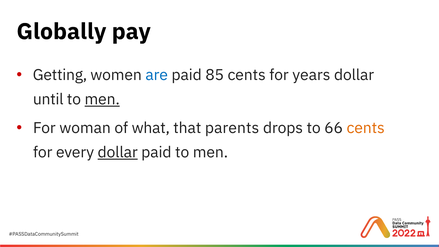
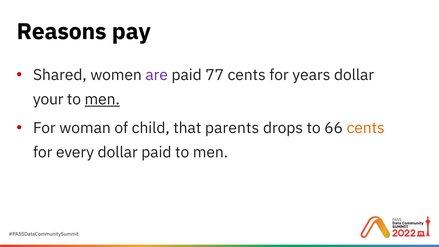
Globally: Globally -> Reasons (62, 32)
Getting: Getting -> Shared (60, 75)
are colour: blue -> purple (157, 75)
85: 85 -> 77 (215, 75)
until: until -> your (48, 99)
what: what -> child (151, 128)
dollar underline: present -> none (118, 152)
